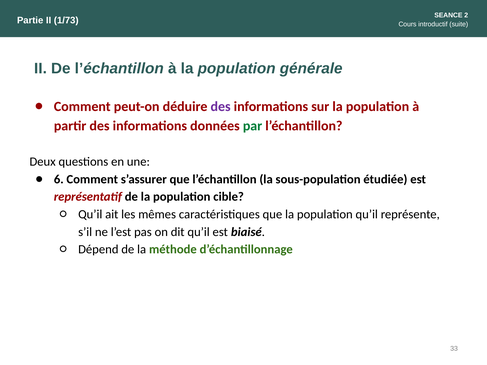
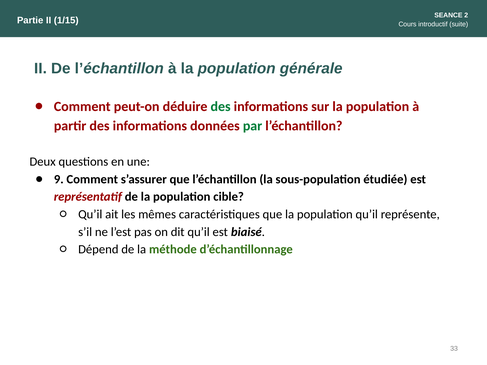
1/73: 1/73 -> 1/15 (66, 20)
des colour: purple -> green (221, 107)
6: 6 -> 9 (59, 180)
